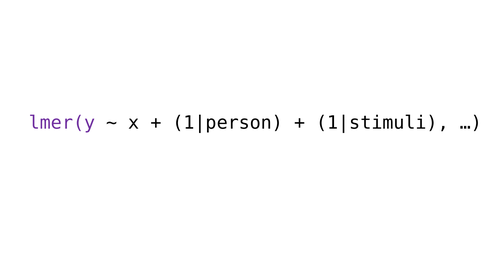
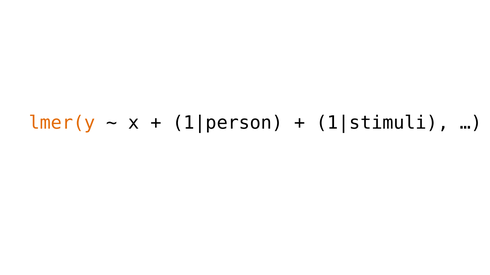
lmer(y colour: purple -> orange (62, 123)
